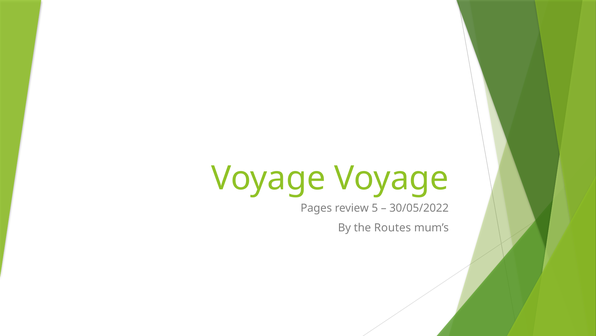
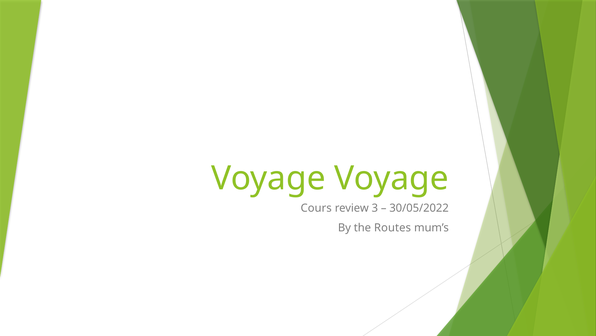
Pages: Pages -> Cours (316, 208)
5: 5 -> 3 (375, 208)
